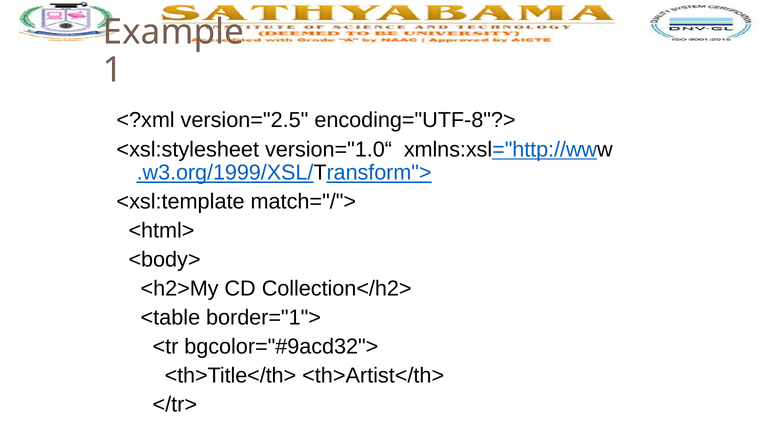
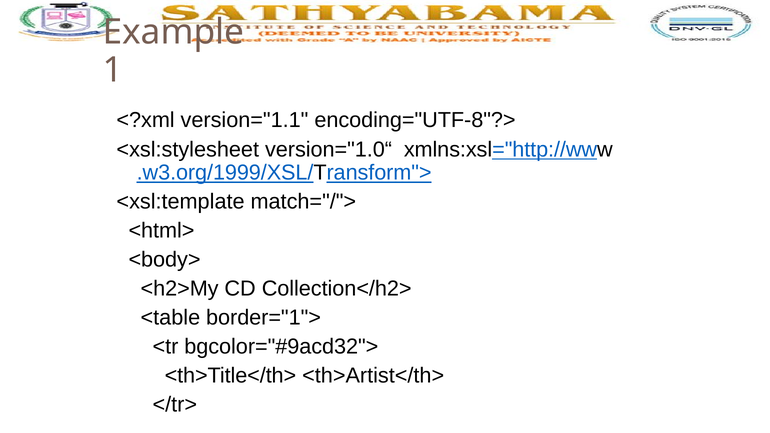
version="2.5: version="2.5 -> version="1.1 (244, 120)
